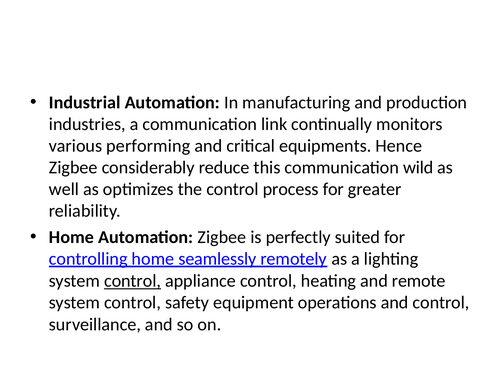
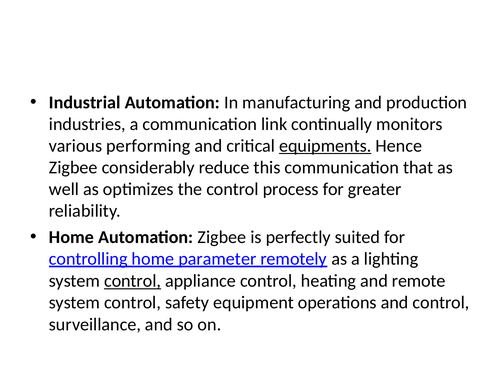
equipments underline: none -> present (325, 146)
wild: wild -> that (418, 168)
seamlessly: seamlessly -> parameter (217, 259)
